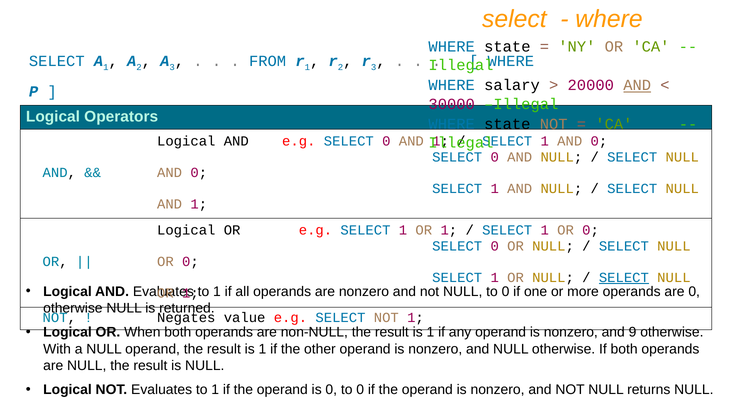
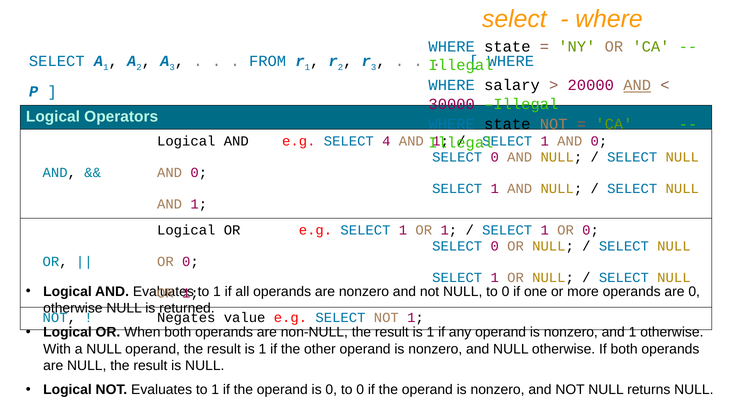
e.g SELECT 0: 0 -> 4 (386, 141)
SELECT underline: present -> none (624, 277)
nonzero and 9: 9 -> 1 (632, 332)
